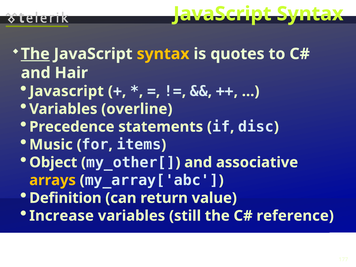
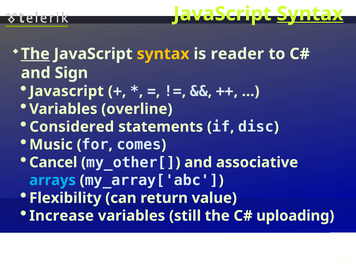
Syntax underline: none -> present (310, 14)
quotes: quotes -> reader (237, 54)
Hair: Hair -> Sign (71, 73)
Precedence: Precedence -> Considered (72, 127)
items: items -> comes (139, 145)
Object: Object -> Cancel (53, 162)
arrays colour: yellow -> light blue (53, 180)
Definition: Definition -> Flexibility (65, 198)
reference: reference -> uploading (295, 216)
